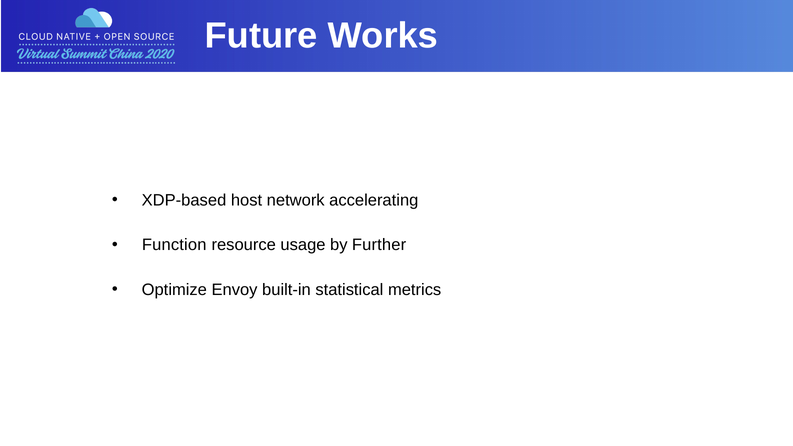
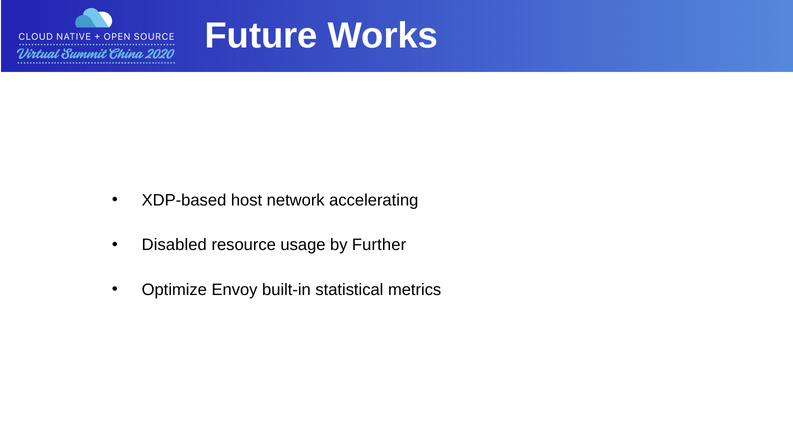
Function: Function -> Disabled (174, 245)
